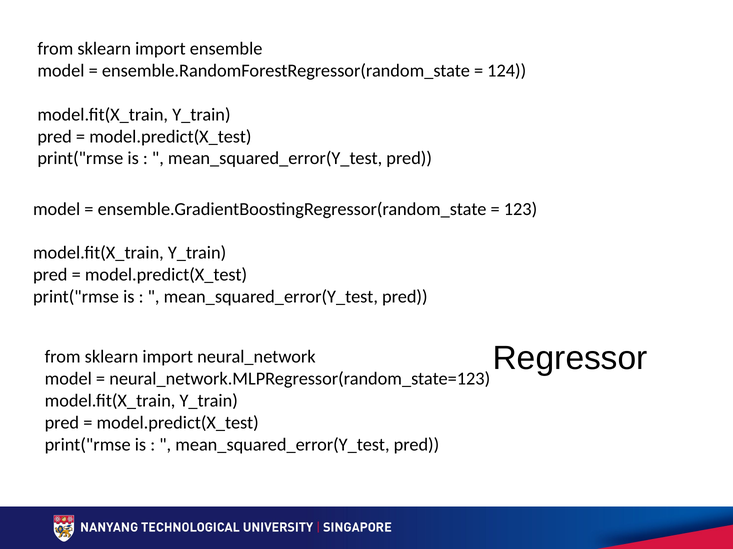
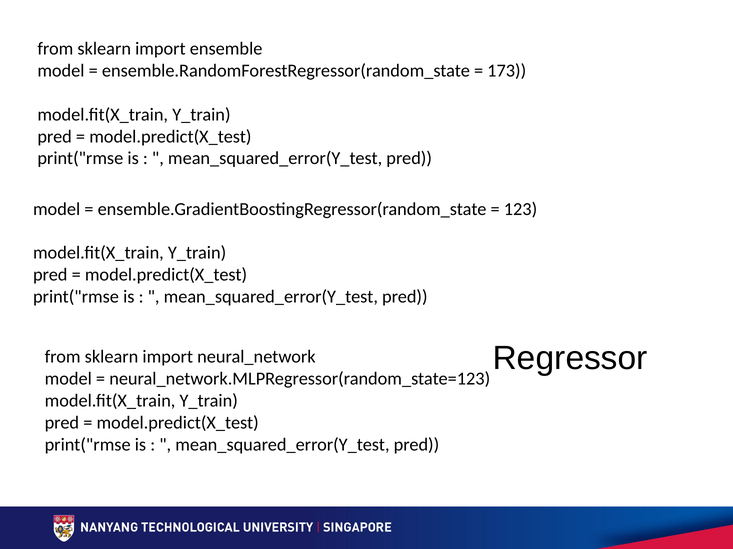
124: 124 -> 173 (507, 71)
